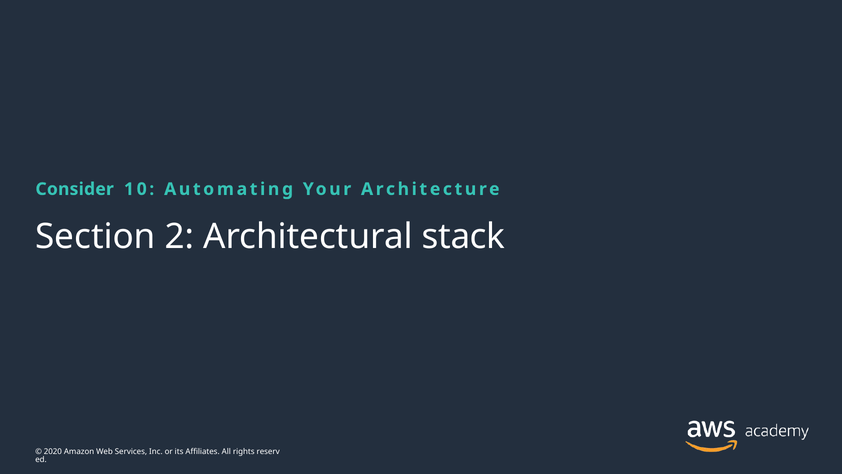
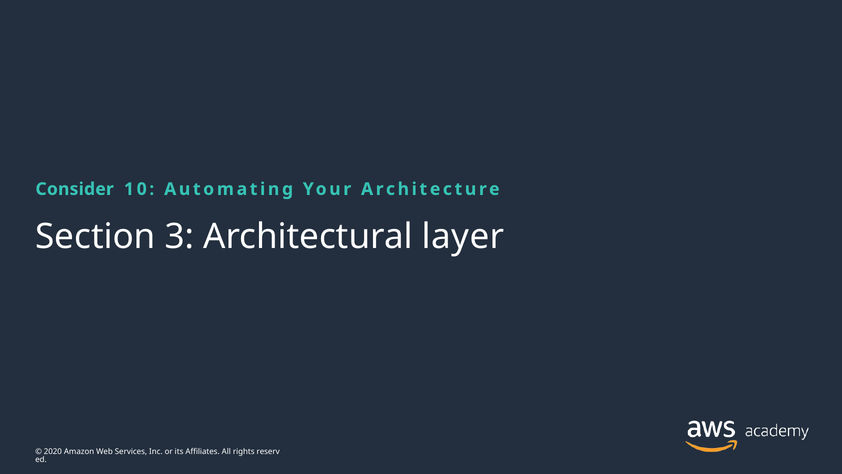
2: 2 -> 3 (179, 237)
stack: stack -> layer (463, 237)
